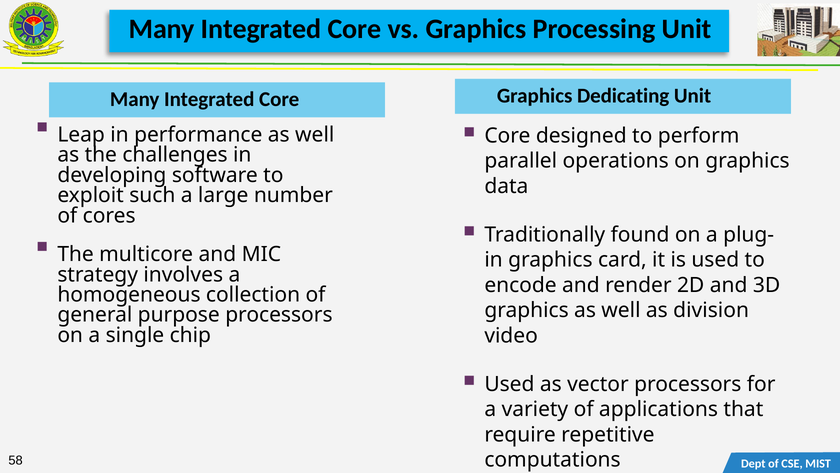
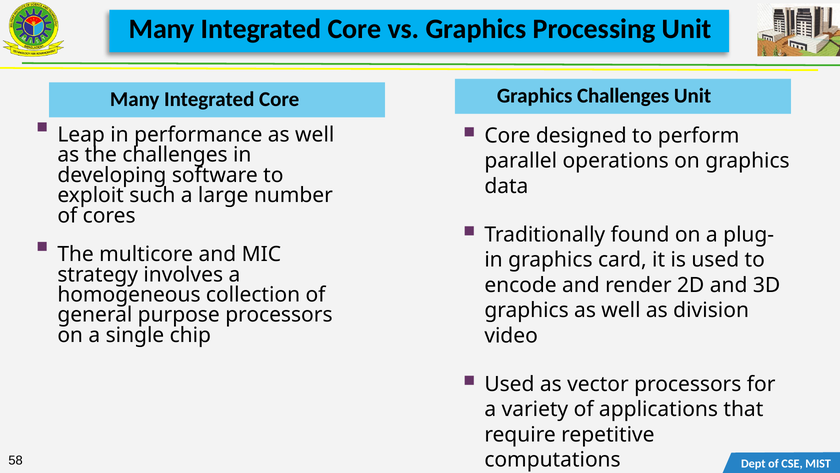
Graphics Dedicating: Dedicating -> Challenges (623, 96)
